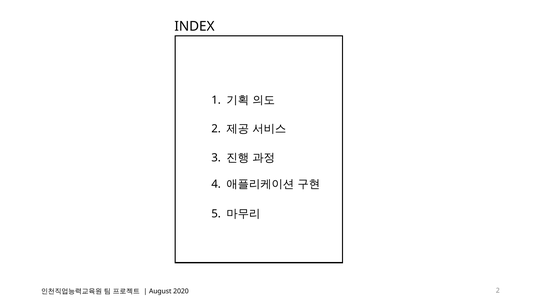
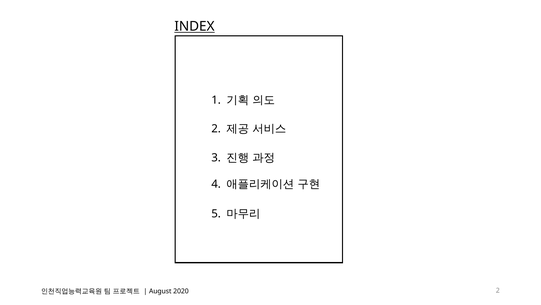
INDEX underline: none -> present (194, 26)
